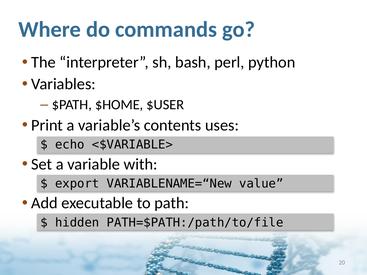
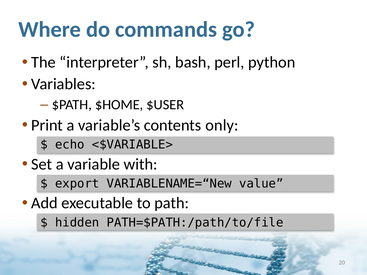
uses: uses -> only (222, 125)
